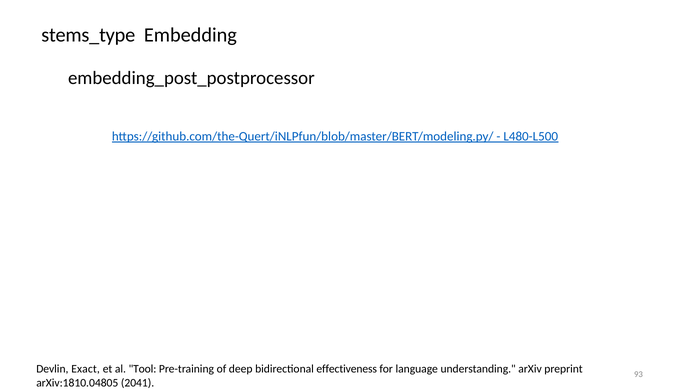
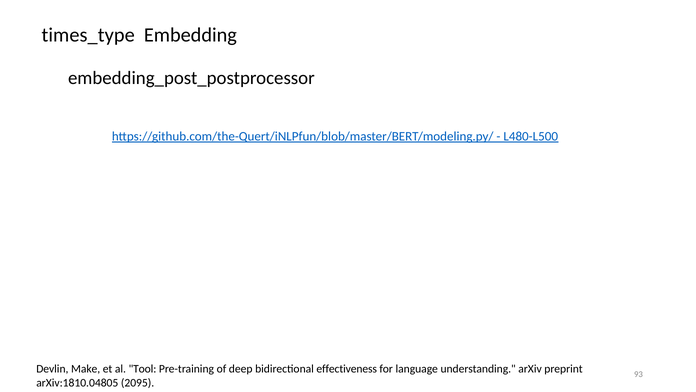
stems_type: stems_type -> times_type (88, 35)
Exact: Exact -> Make (86, 368)
2041: 2041 -> 2095 (138, 382)
